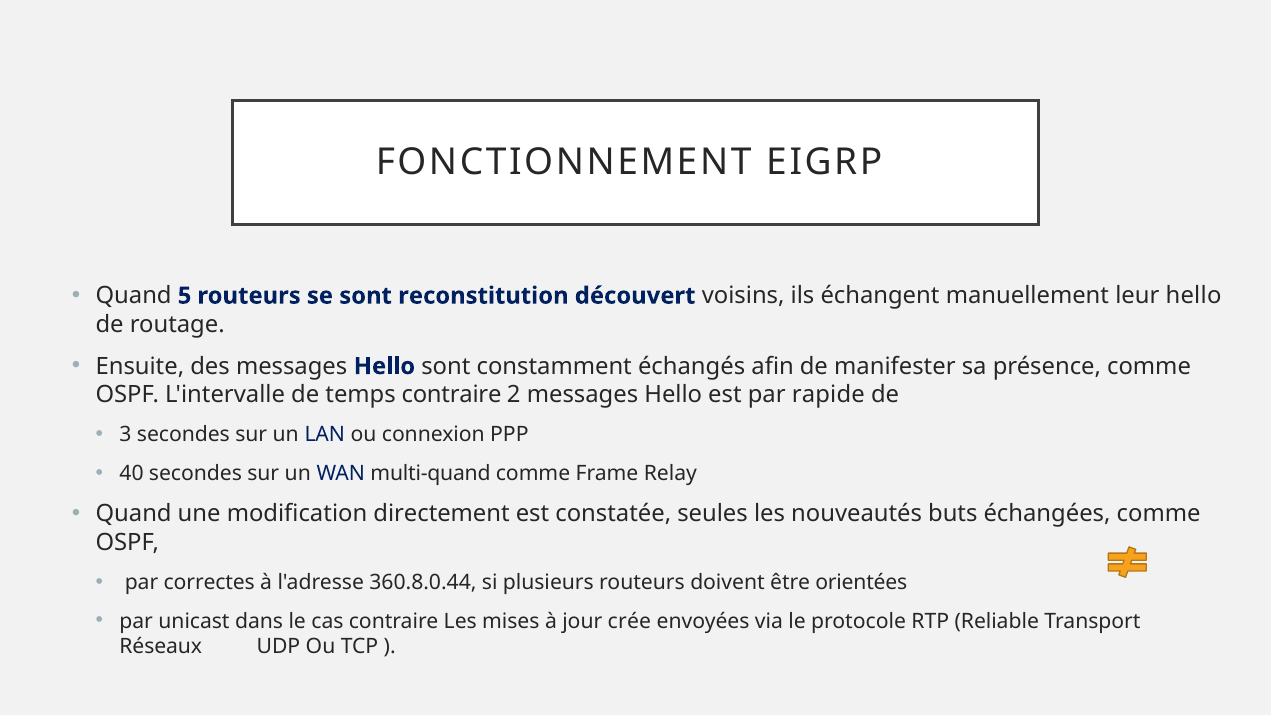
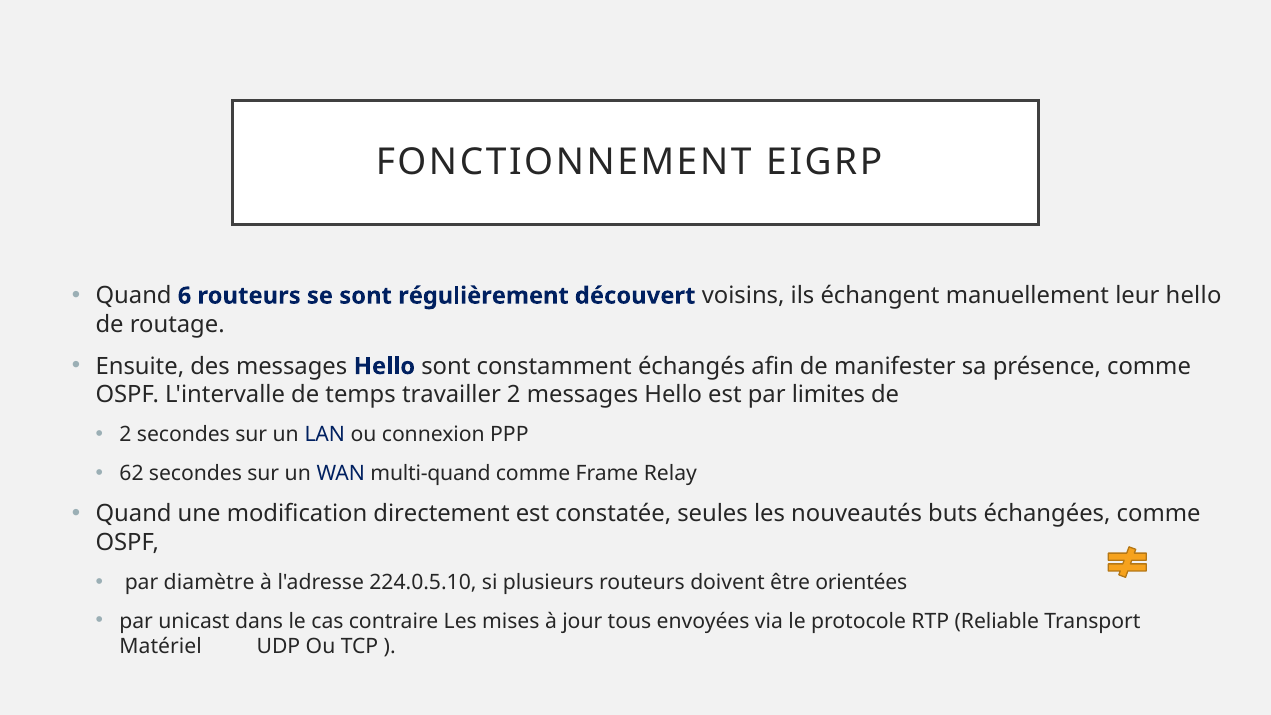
5: 5 -> 6 (185, 296)
reconstitution: reconstitution -> régulièrement (483, 296)
temps contraire: contraire -> travailler (451, 395)
rapide: rapide -> limites (828, 395)
3: 3 -> 2 (125, 435)
40: 40 -> 62 (132, 473)
correctes: correctes -> diamètre (209, 582)
360.8.0.44: 360.8.0.44 -> 224.0.5.10 (423, 582)
crée: crée -> tous (629, 621)
Réseaux: Réseaux -> Matériel (161, 646)
